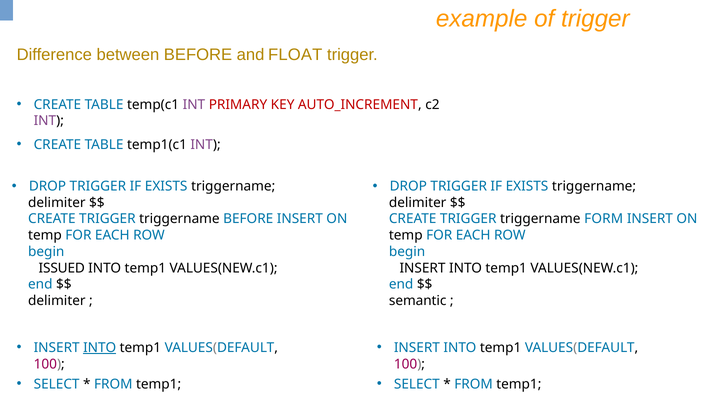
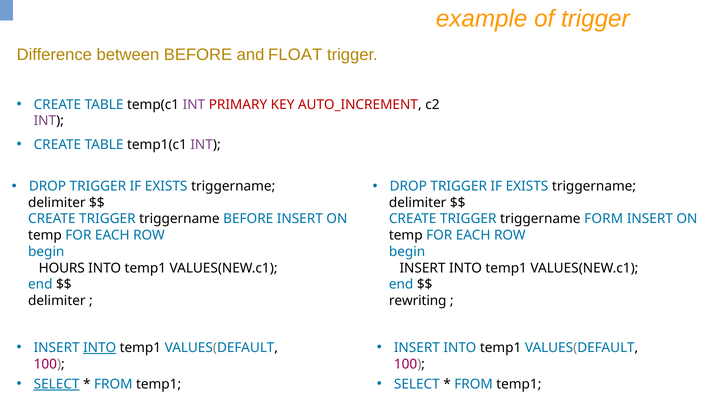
ISSUED: ISSUED -> HOURS (62, 268)
semantic: semantic -> rewriting (418, 300)
SELECT underline: none -> present (57, 383)
